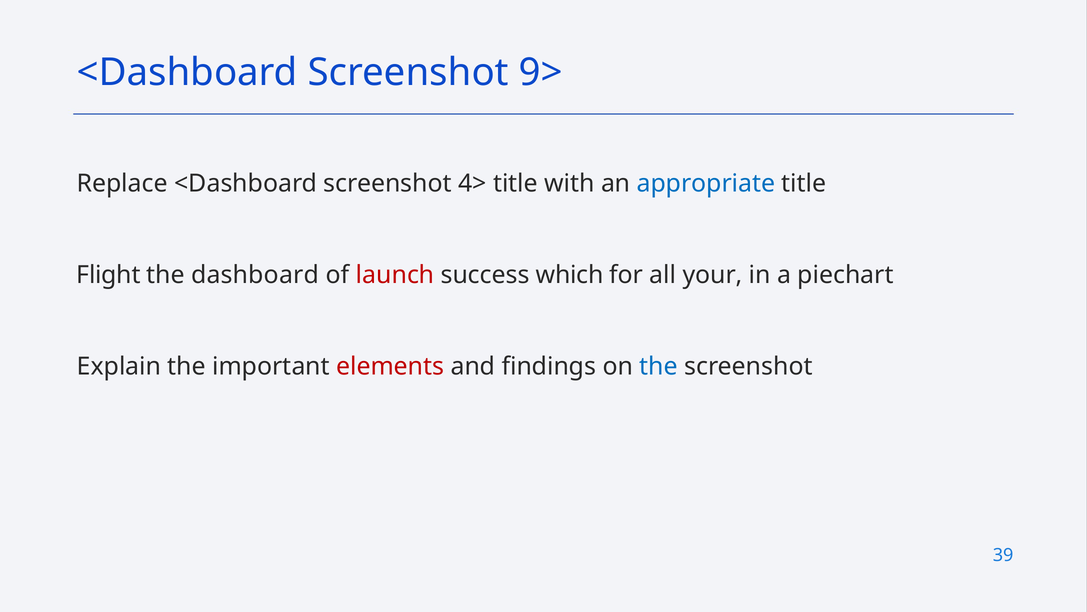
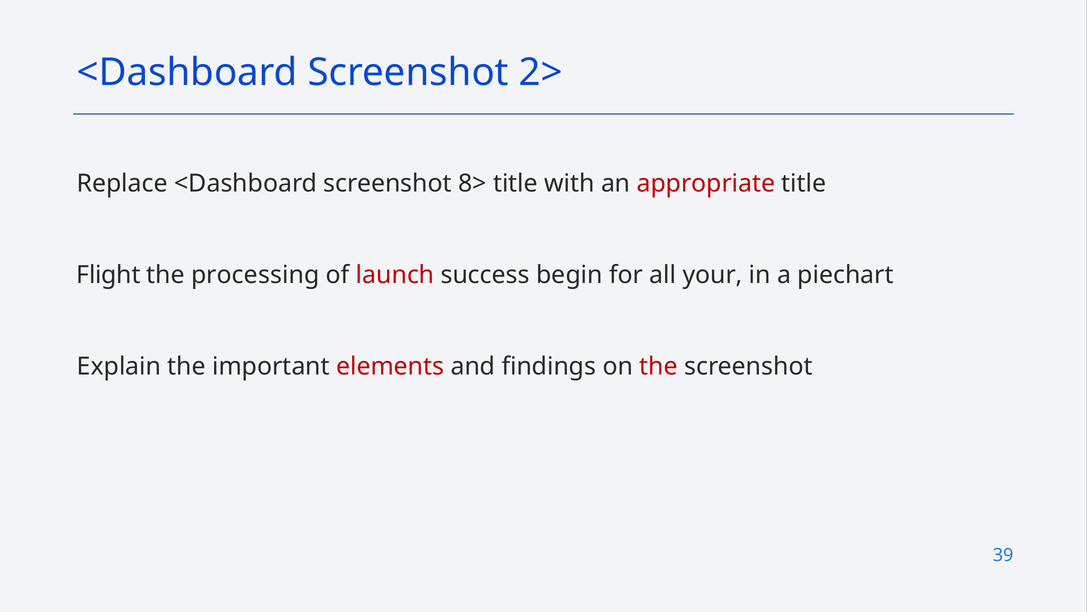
9>: 9> -> 2> (541, 73)
4>: 4> -> 8> (472, 183)
appropriate colour: blue -> red (706, 183)
dashboard: dashboard -> processing (255, 275)
which: which -> begin (569, 275)
the colour: blue -> red (659, 366)
